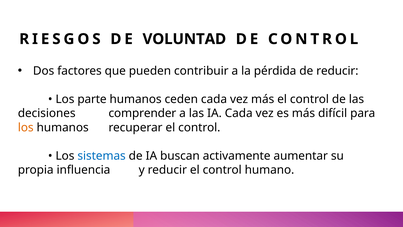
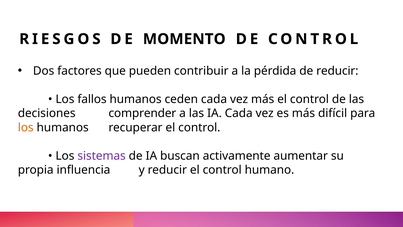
VOLUNTAD: VOLUNTAD -> MOMENTO (184, 39)
parte: parte -> fallos (92, 99)
sistemas colour: blue -> purple (102, 156)
